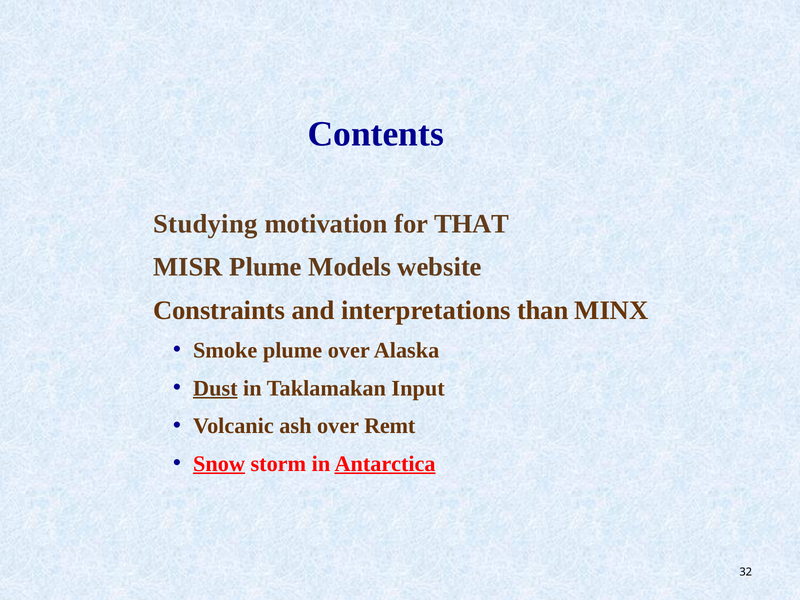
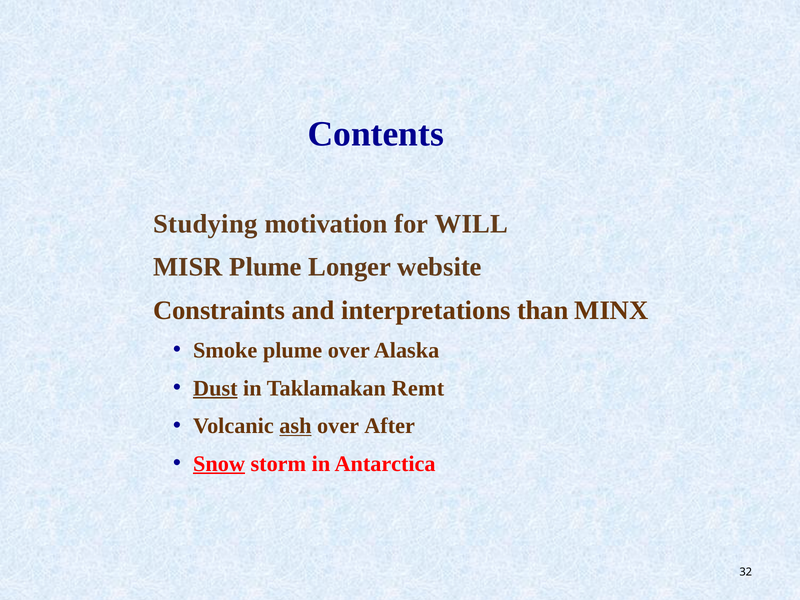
THAT: THAT -> WILL (471, 224)
Models: Models -> Longer (350, 267)
Input: Input -> Remt (418, 388)
ash underline: none -> present (295, 426)
Remt: Remt -> After (390, 426)
Antarctica underline: present -> none (385, 464)
